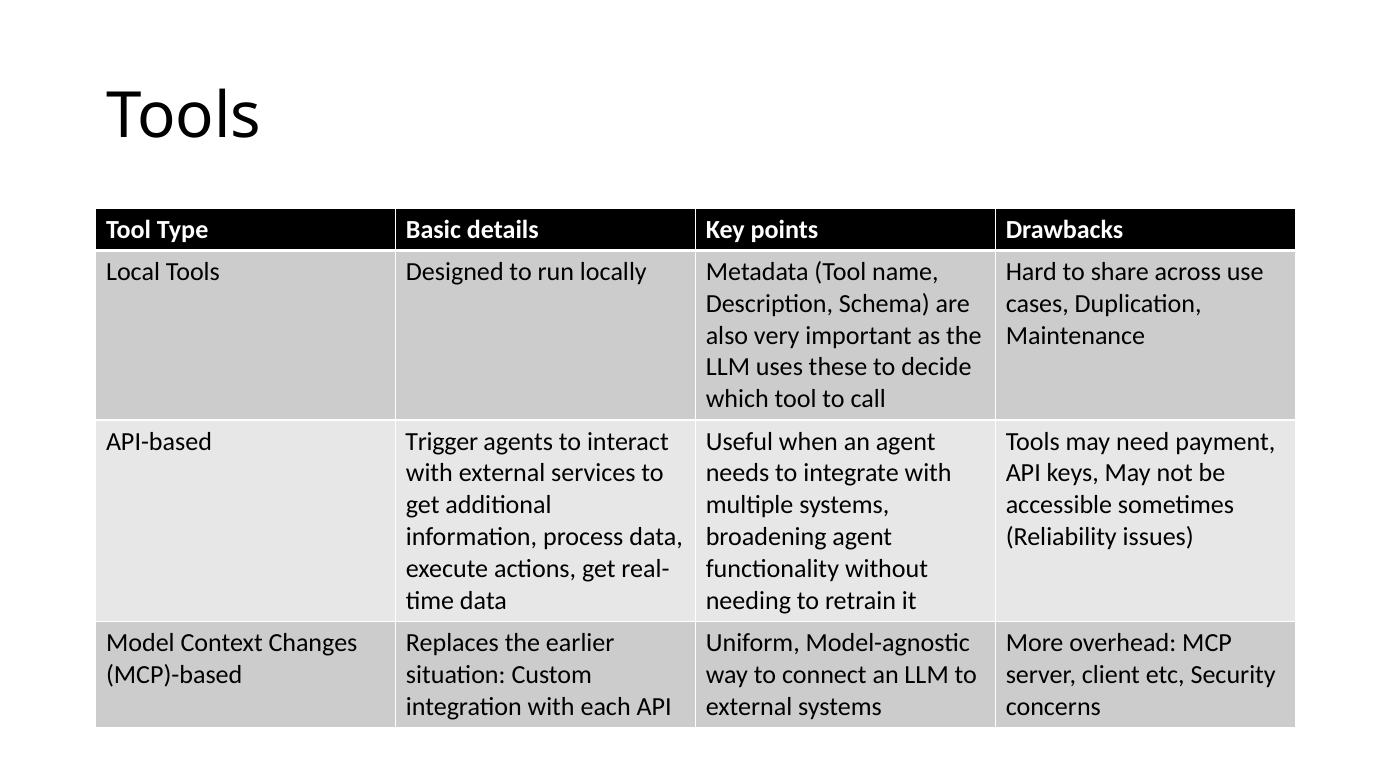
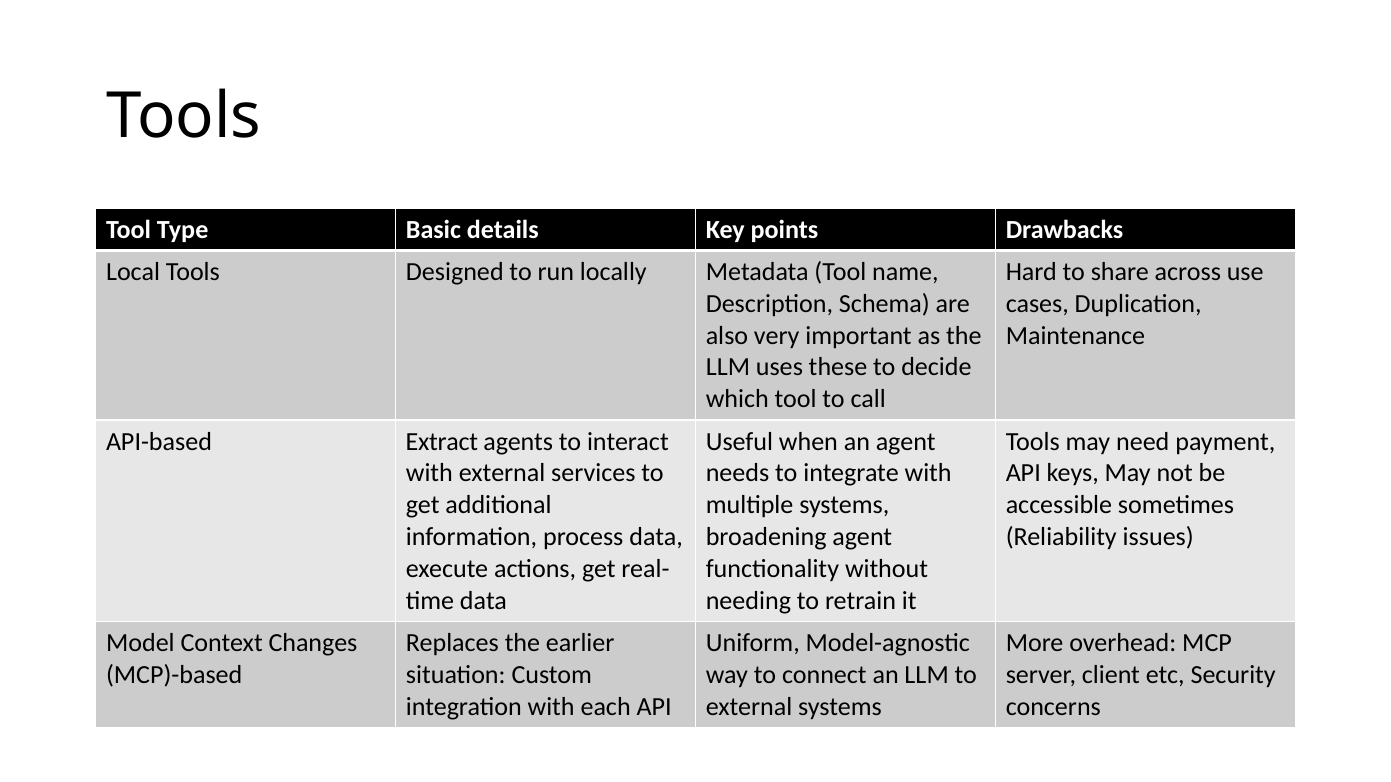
Trigger: Trigger -> Extract (442, 442)
